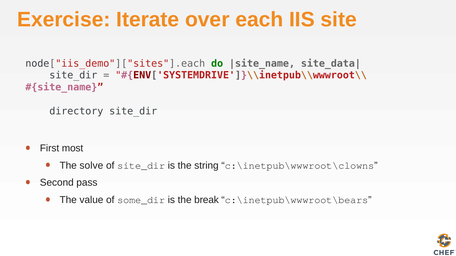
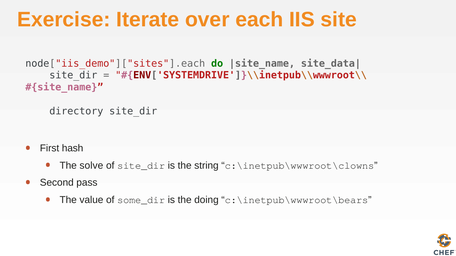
most: most -> hash (73, 148)
break: break -> doing (206, 200)
